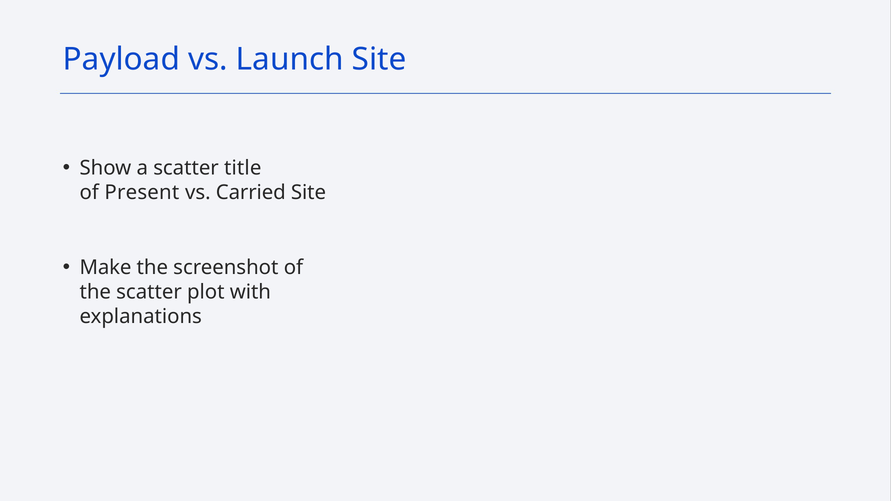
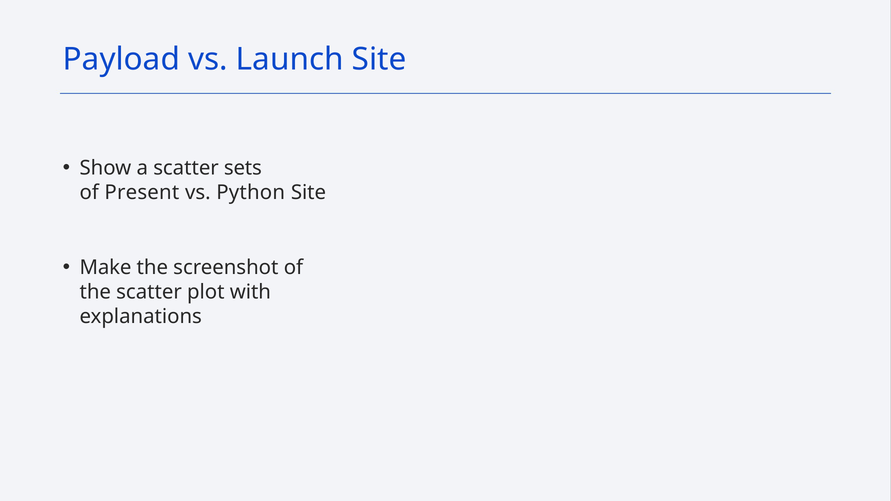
title: title -> sets (243, 168)
Carried: Carried -> Python (251, 193)
